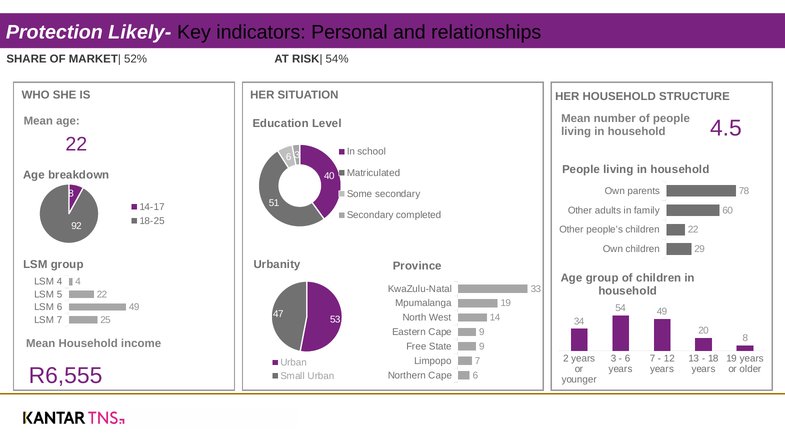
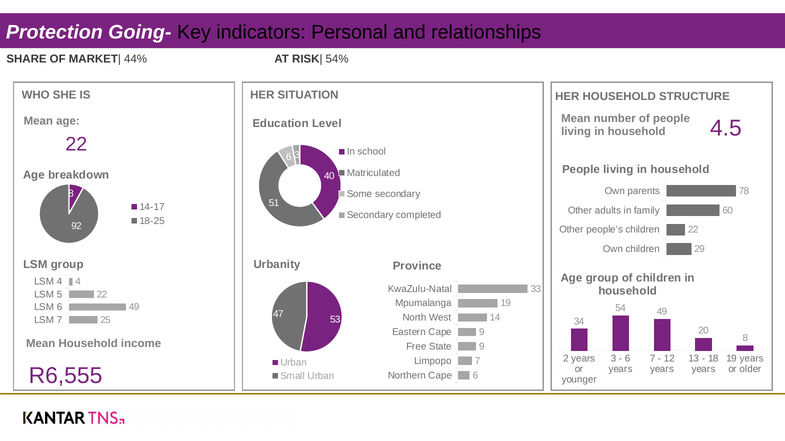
Likely-: Likely- -> Going- (140, 32)
52%: 52% -> 44% (136, 59)
